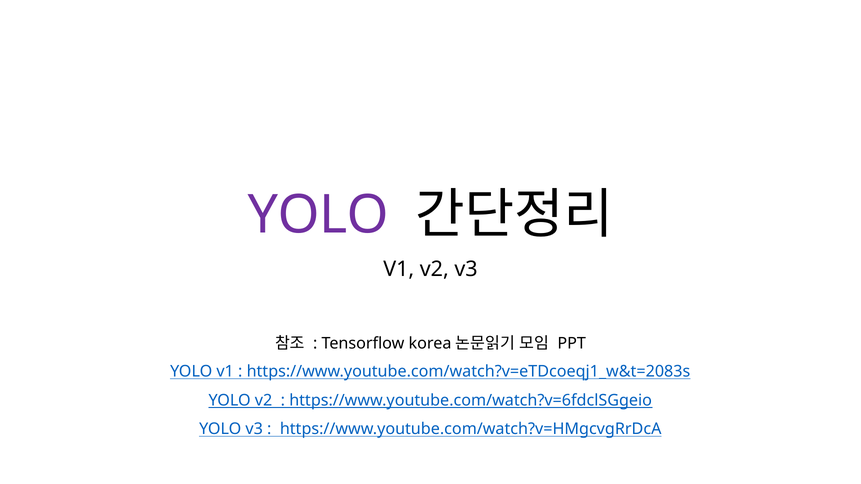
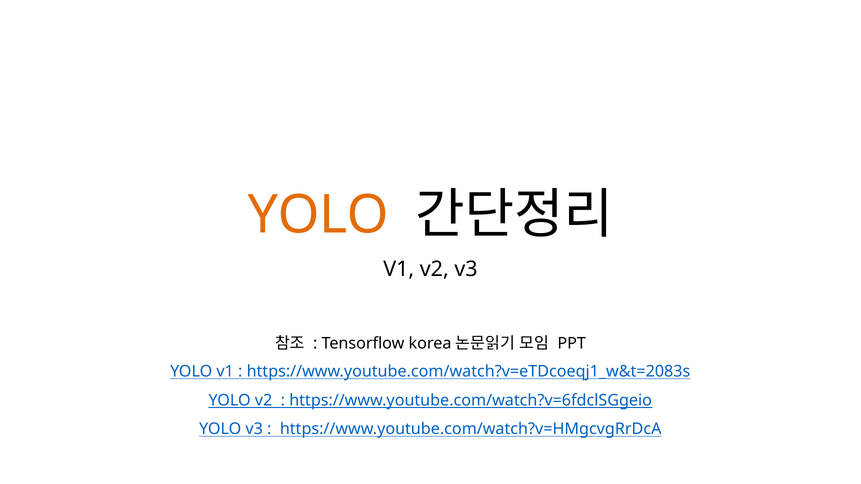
YOLO colour: purple -> orange (318, 215)
